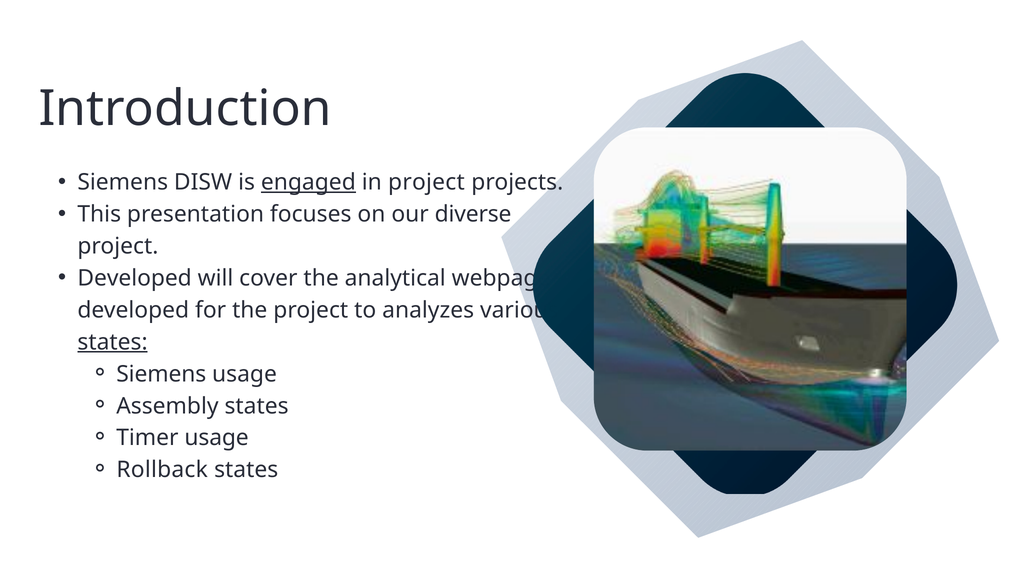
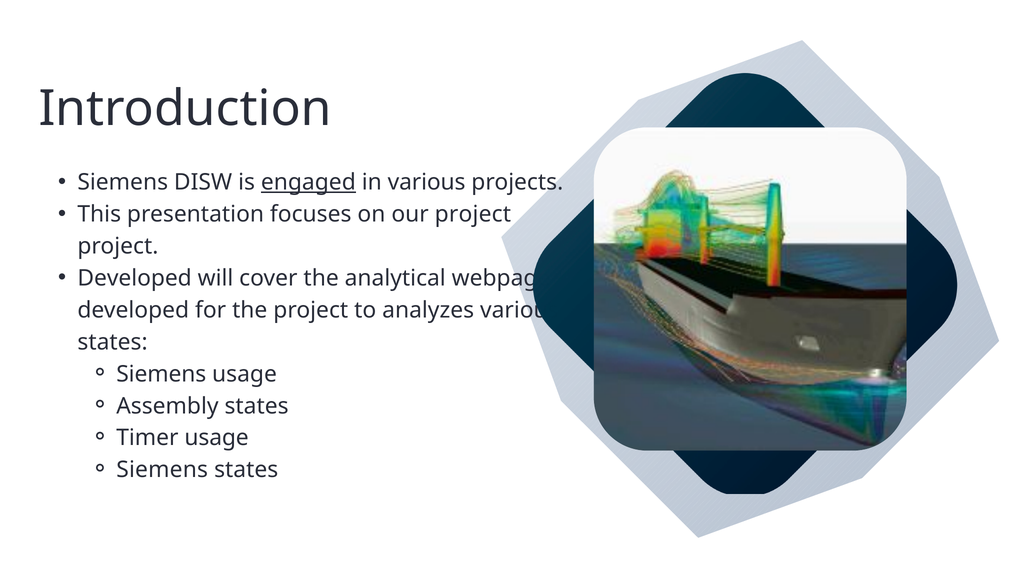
in project: project -> various (427, 182)
our diverse: diverse -> project (473, 214)
states underline: present -> none (113, 342)
Rollback: Rollback -> Siemens (162, 470)
